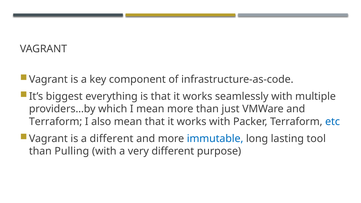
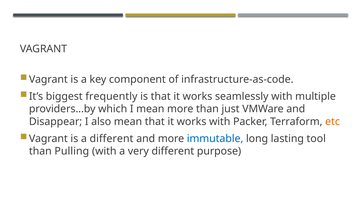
everything: everything -> frequently (111, 96)
Terraform: Terraform -> Disappear (56, 122)
etc colour: blue -> orange (333, 122)
